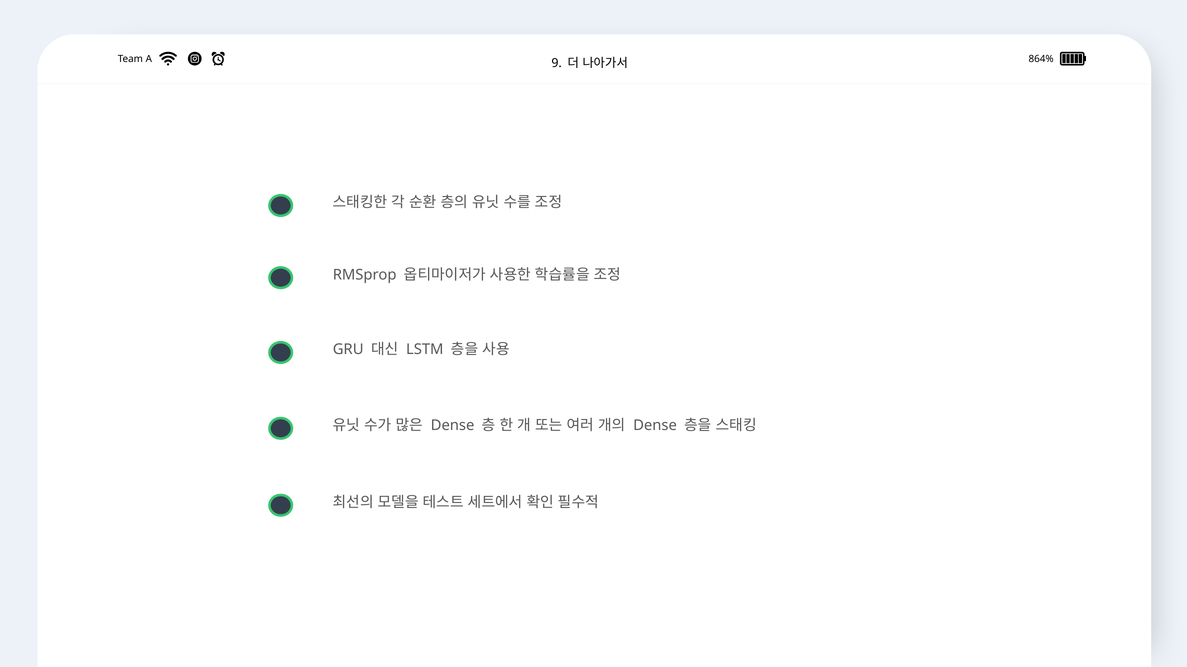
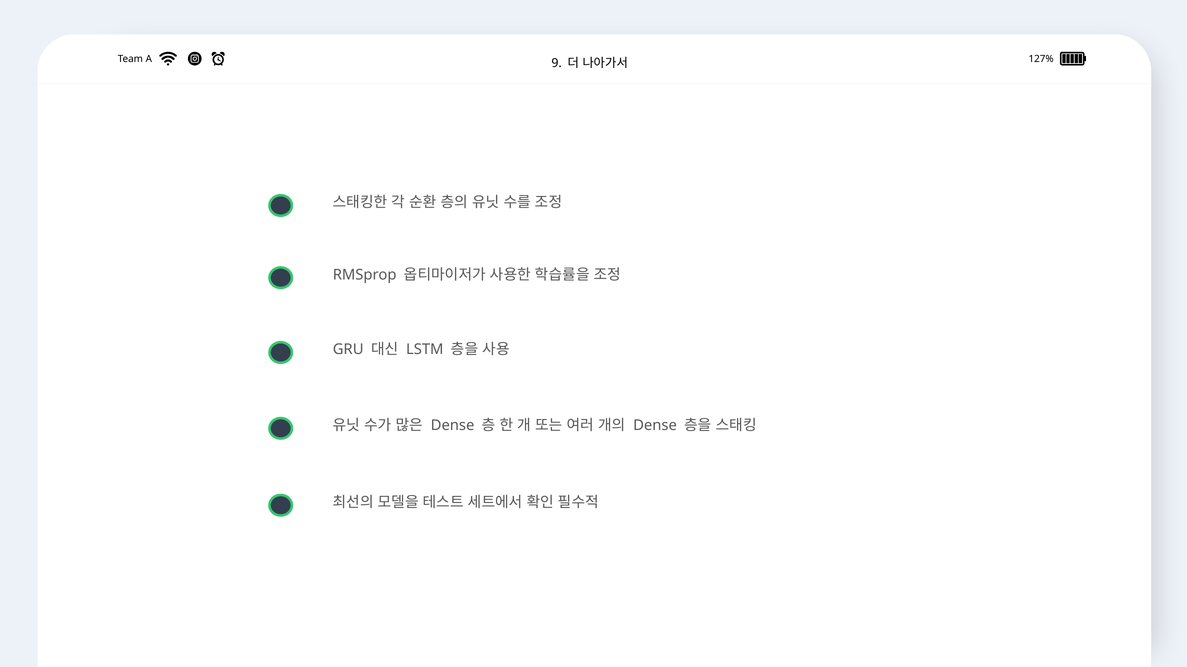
864%: 864% -> 127% (1041, 59)
